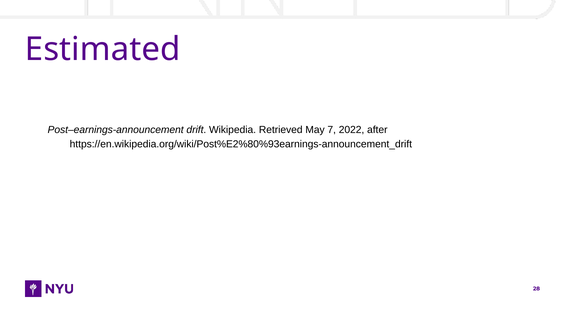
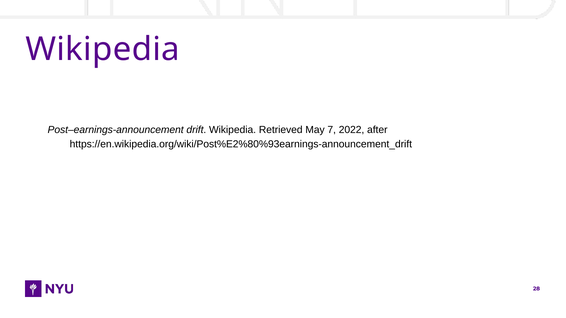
Estimated: Estimated -> Wikipedia (103, 49)
